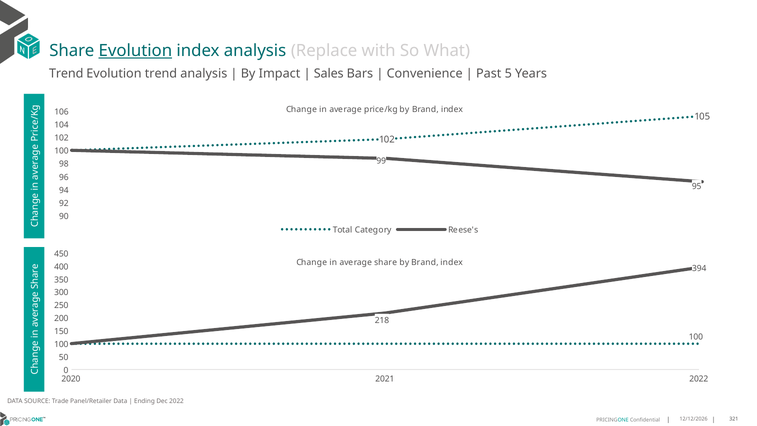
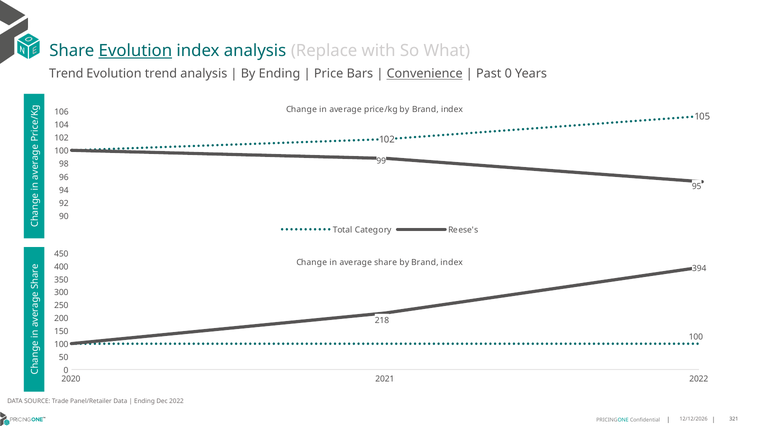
By Impact: Impact -> Ending (280, 74)
Sales: Sales -> Price (329, 74)
Convenience underline: none -> present (425, 74)
Past 5: 5 -> 0 (508, 74)
